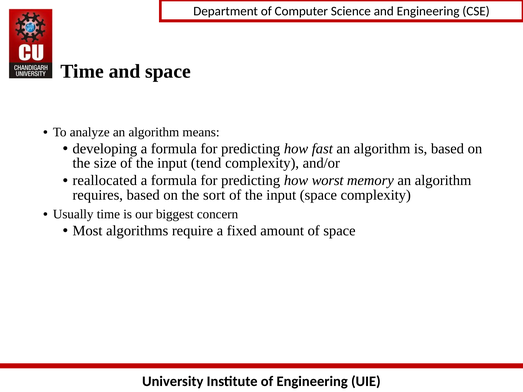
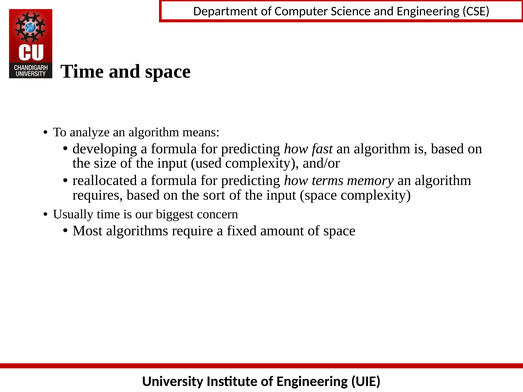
tend: tend -> used (206, 163)
worst: worst -> terms (328, 180)
